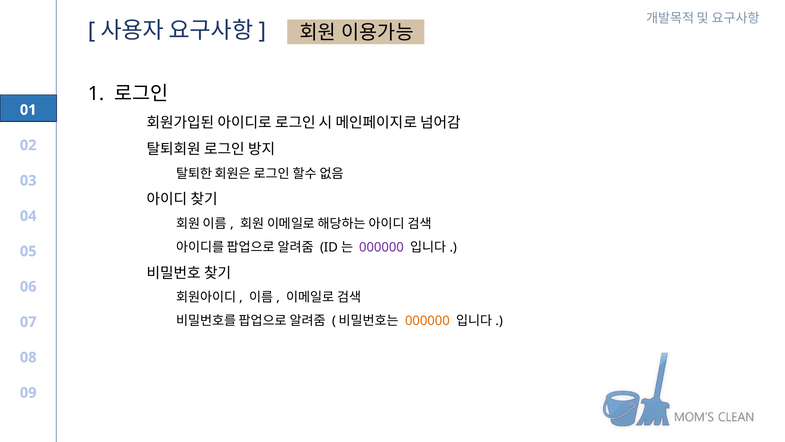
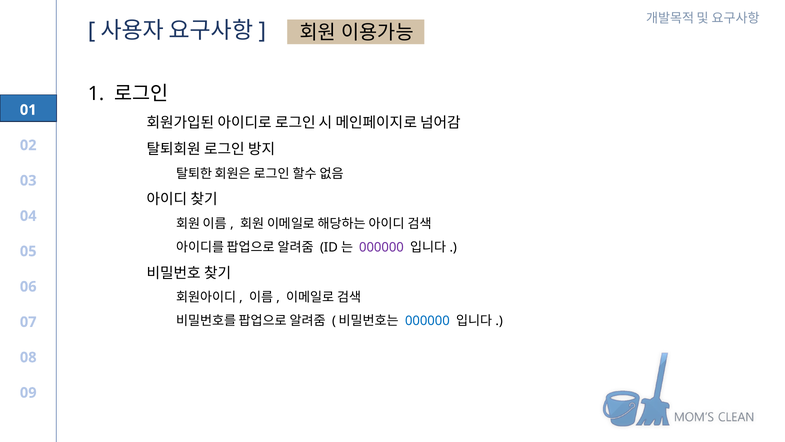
000000 colour: orange -> blue (427, 321)
